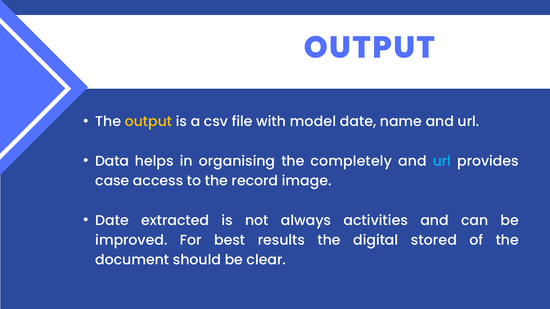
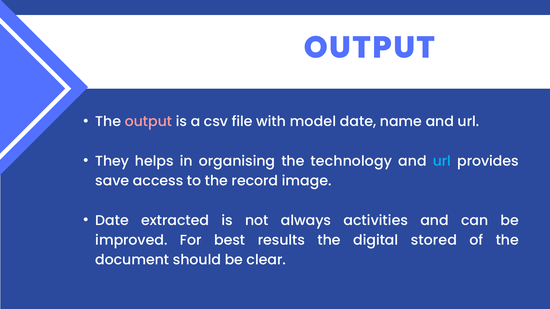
output colour: yellow -> pink (148, 122)
Data: Data -> They (112, 161)
completely: completely -> technology (351, 161)
case: case -> save (112, 181)
